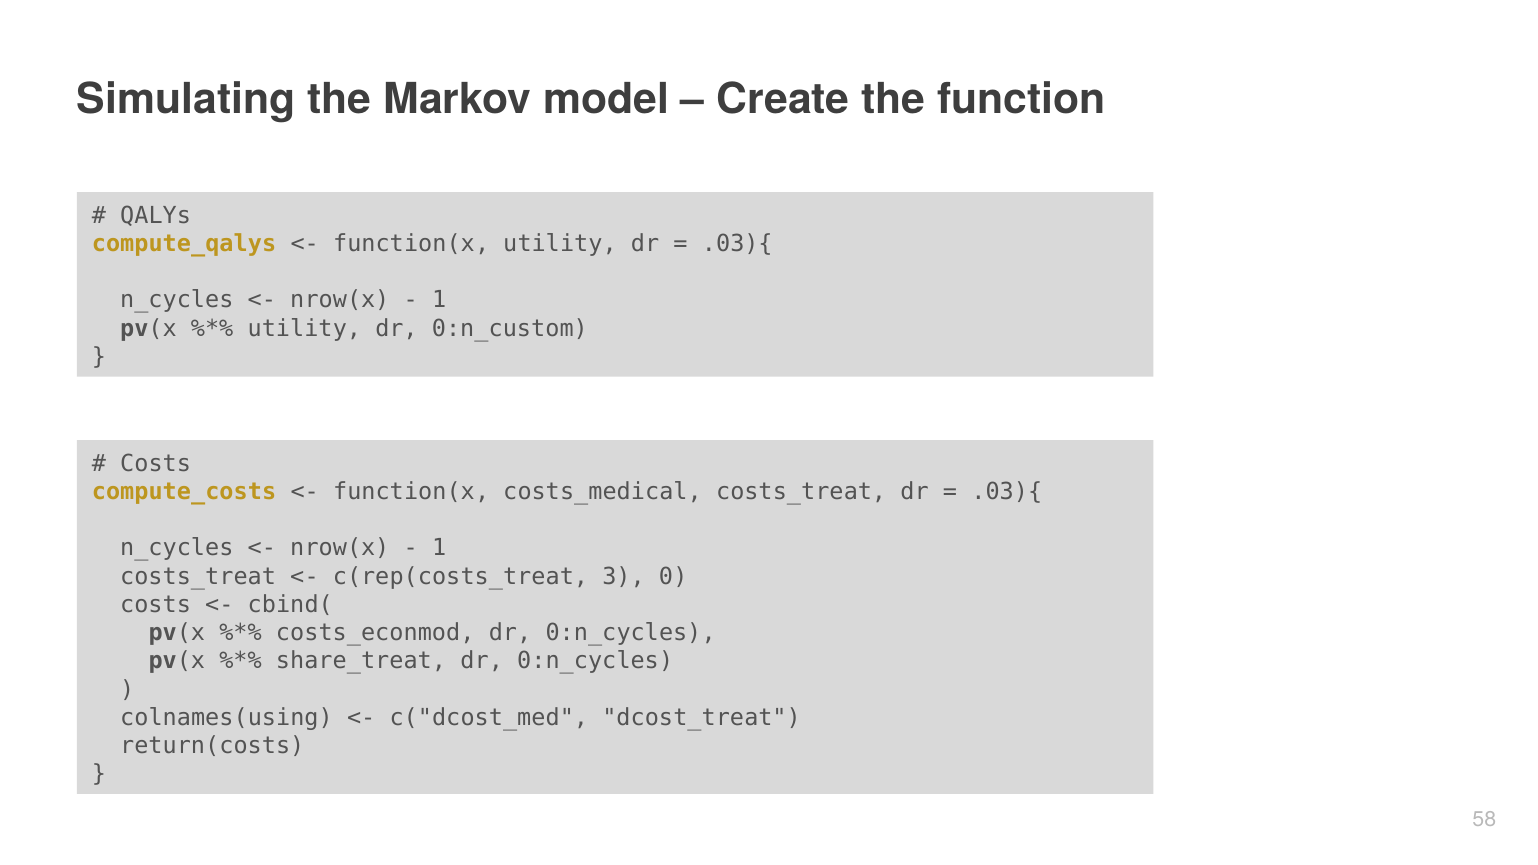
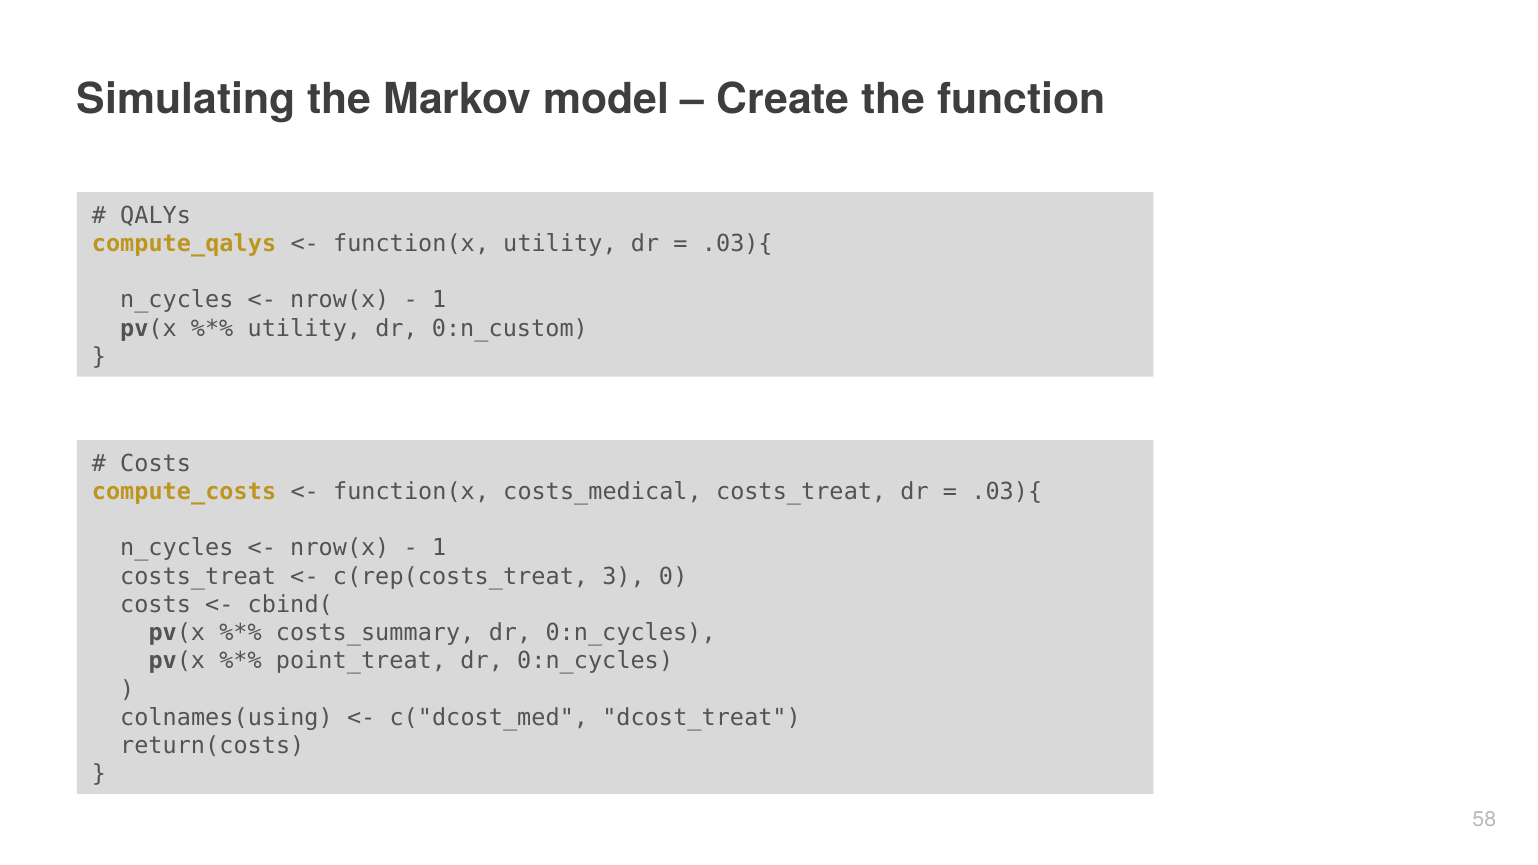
costs_econmod: costs_econmod -> costs_summary (375, 633)
share_treat: share_treat -> point_treat (361, 661)
